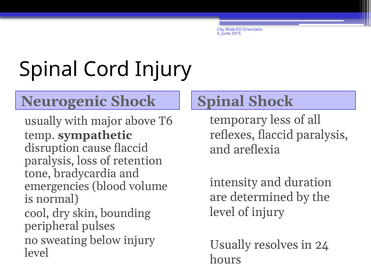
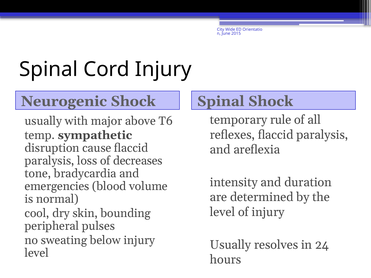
less: less -> rule (281, 120)
retention: retention -> decreases (138, 161)
